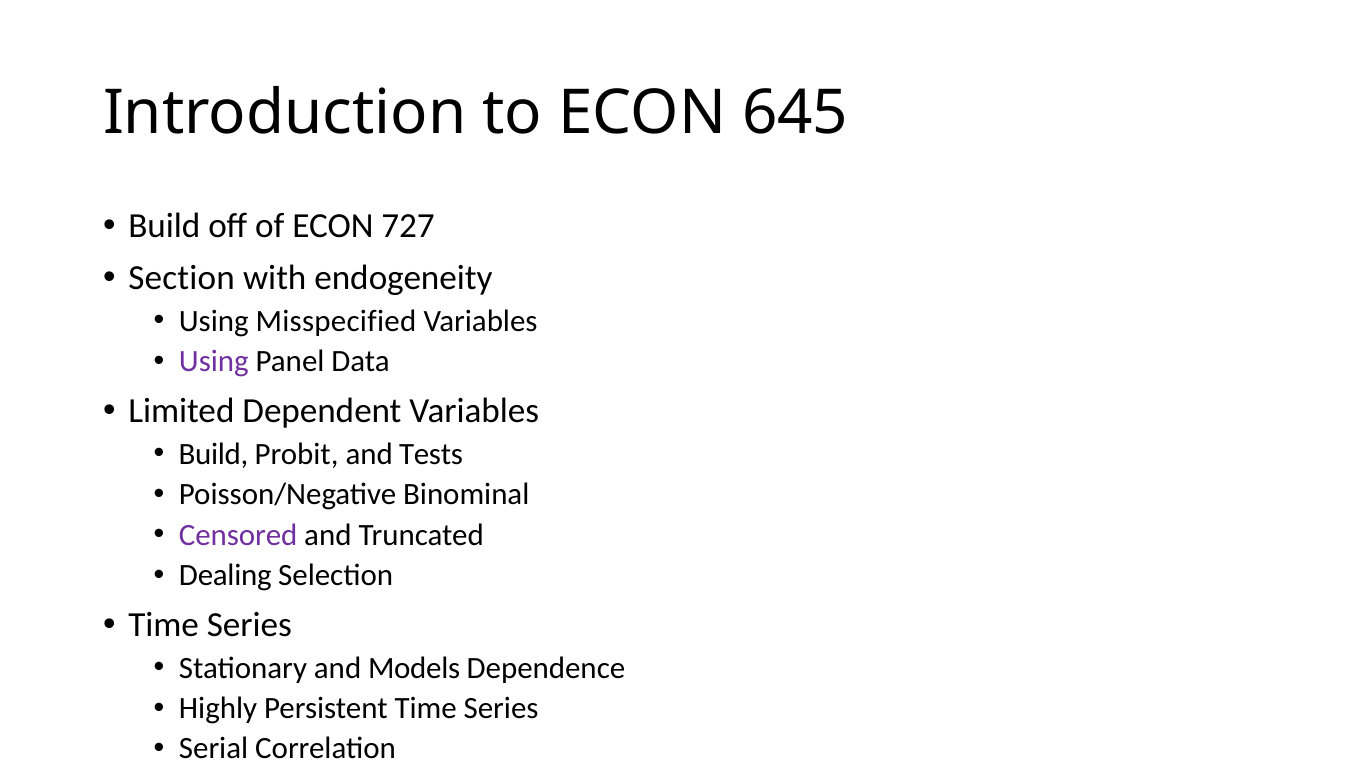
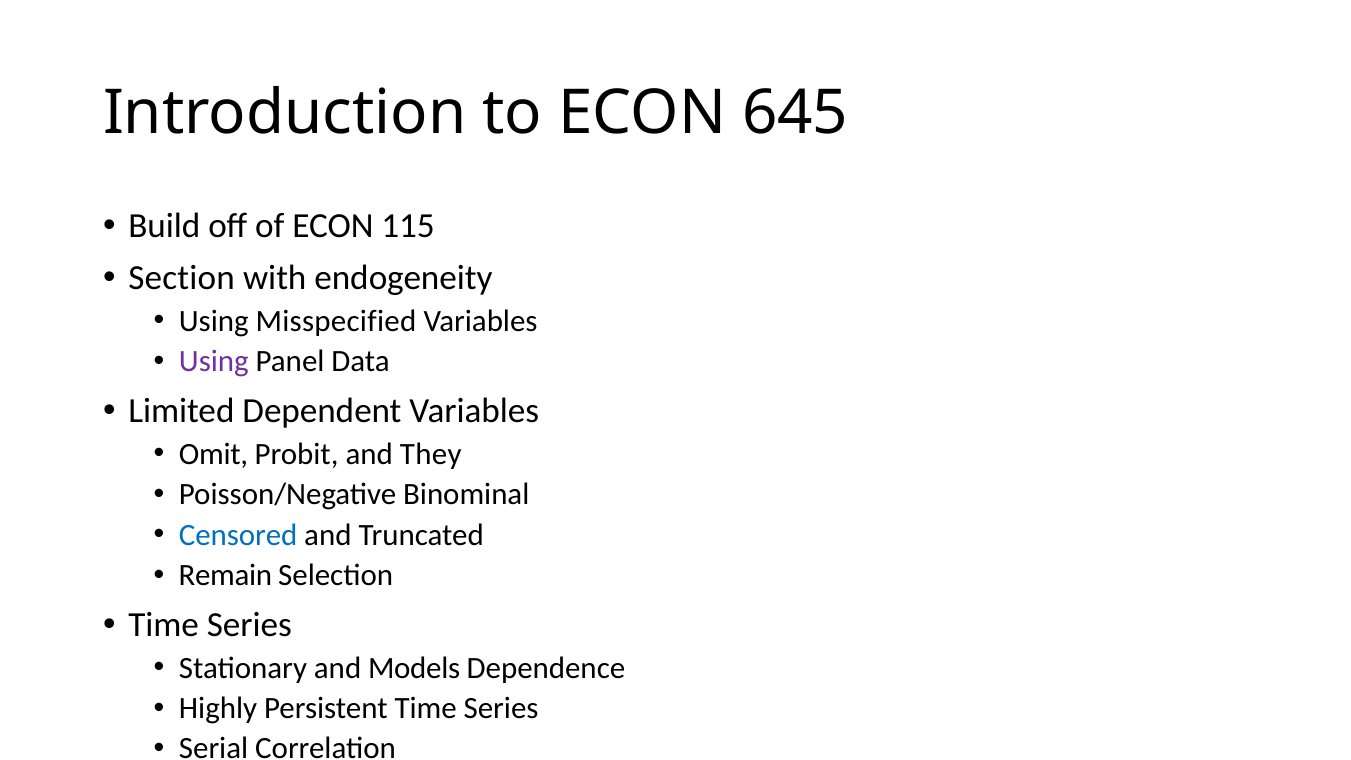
727: 727 -> 115 (408, 226)
Build: Build -> Omit (214, 454)
Tests: Tests -> They (431, 454)
Censored colour: purple -> blue (238, 535)
Dealing: Dealing -> Remain (225, 575)
